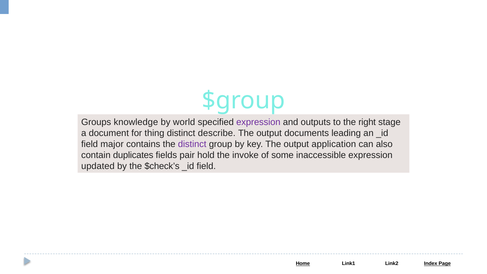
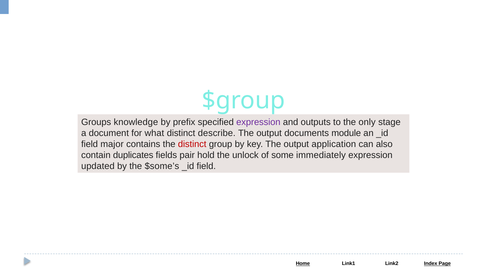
world: world -> prefix (184, 122)
right: right -> only (367, 122)
thing: thing -> what (154, 133)
leading: leading -> module (346, 133)
distinct colour: purple -> red (192, 144)
invoke: invoke -> unlock (245, 155)
inaccessible: inaccessible -> immediately (321, 155)
$check’s: $check’s -> $some’s (162, 166)
